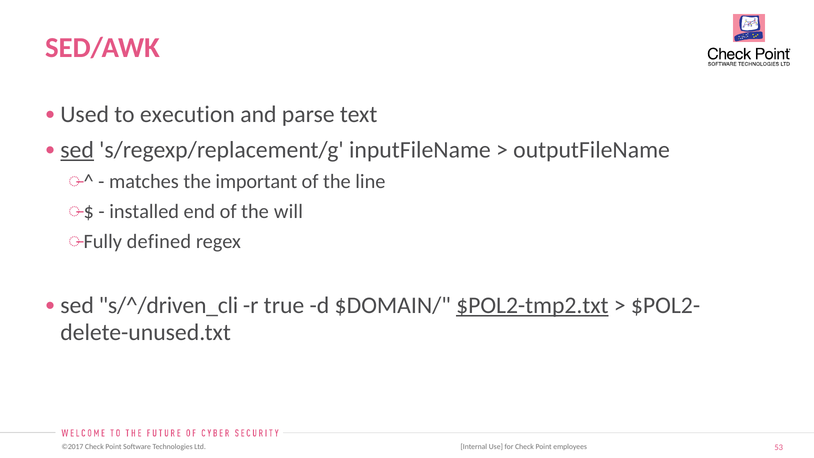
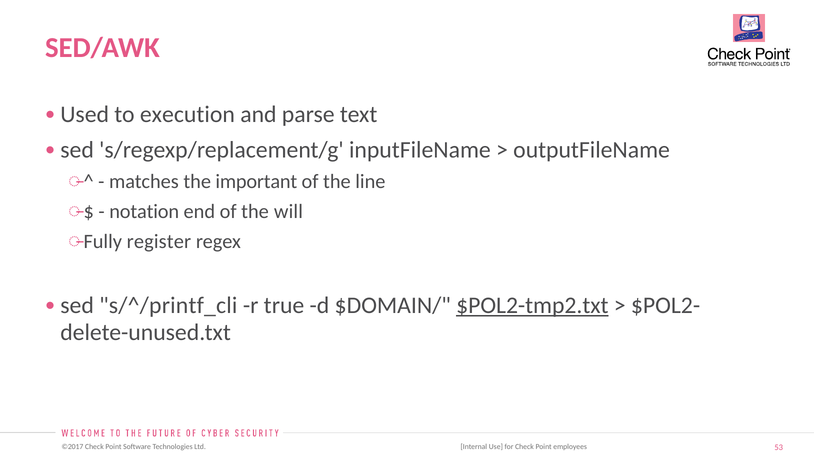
sed underline: present -> none (77, 150)
installed: installed -> notation (144, 212)
defined: defined -> register (159, 242)
s/^/driven_cli: s/^/driven_cli -> s/^/printf_cli (168, 305)
